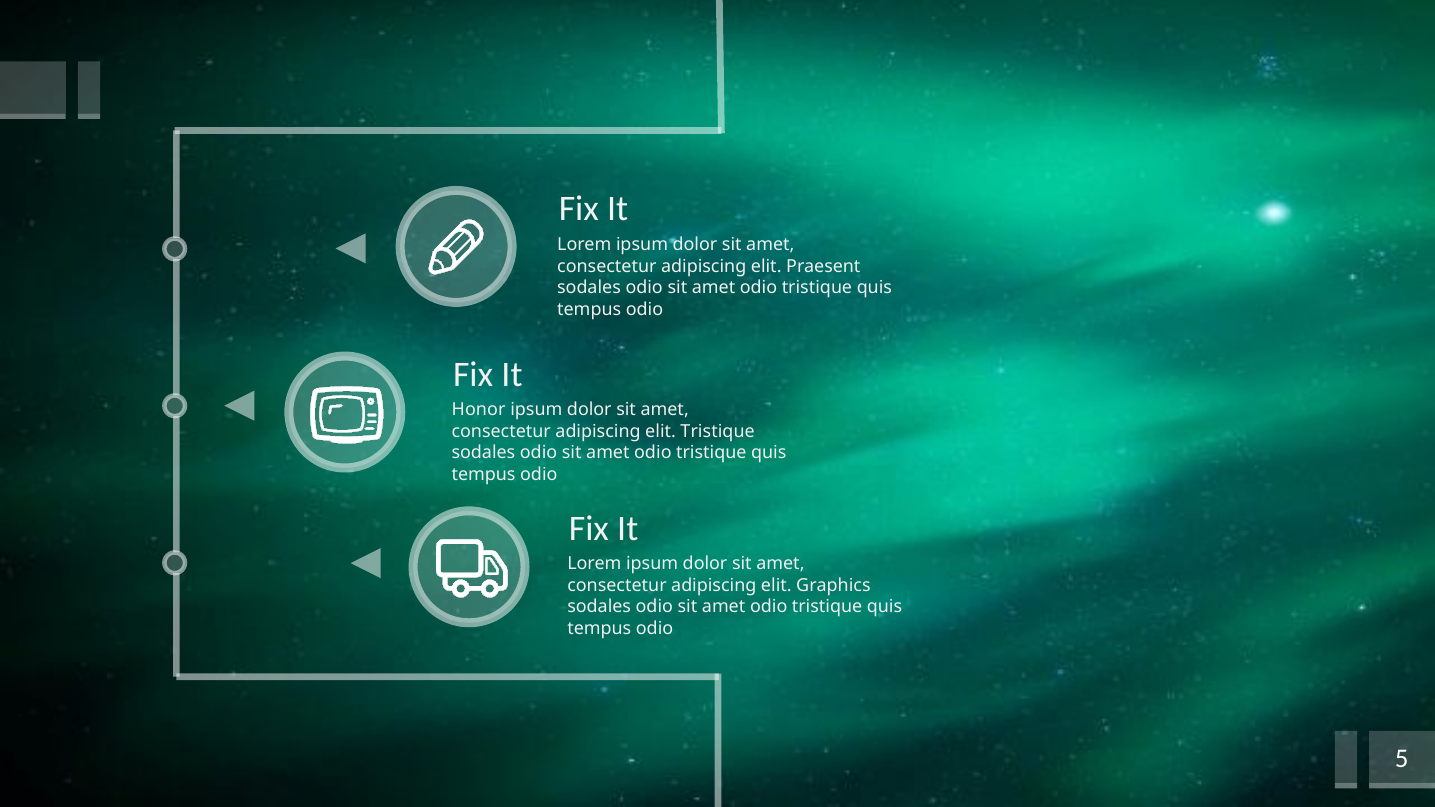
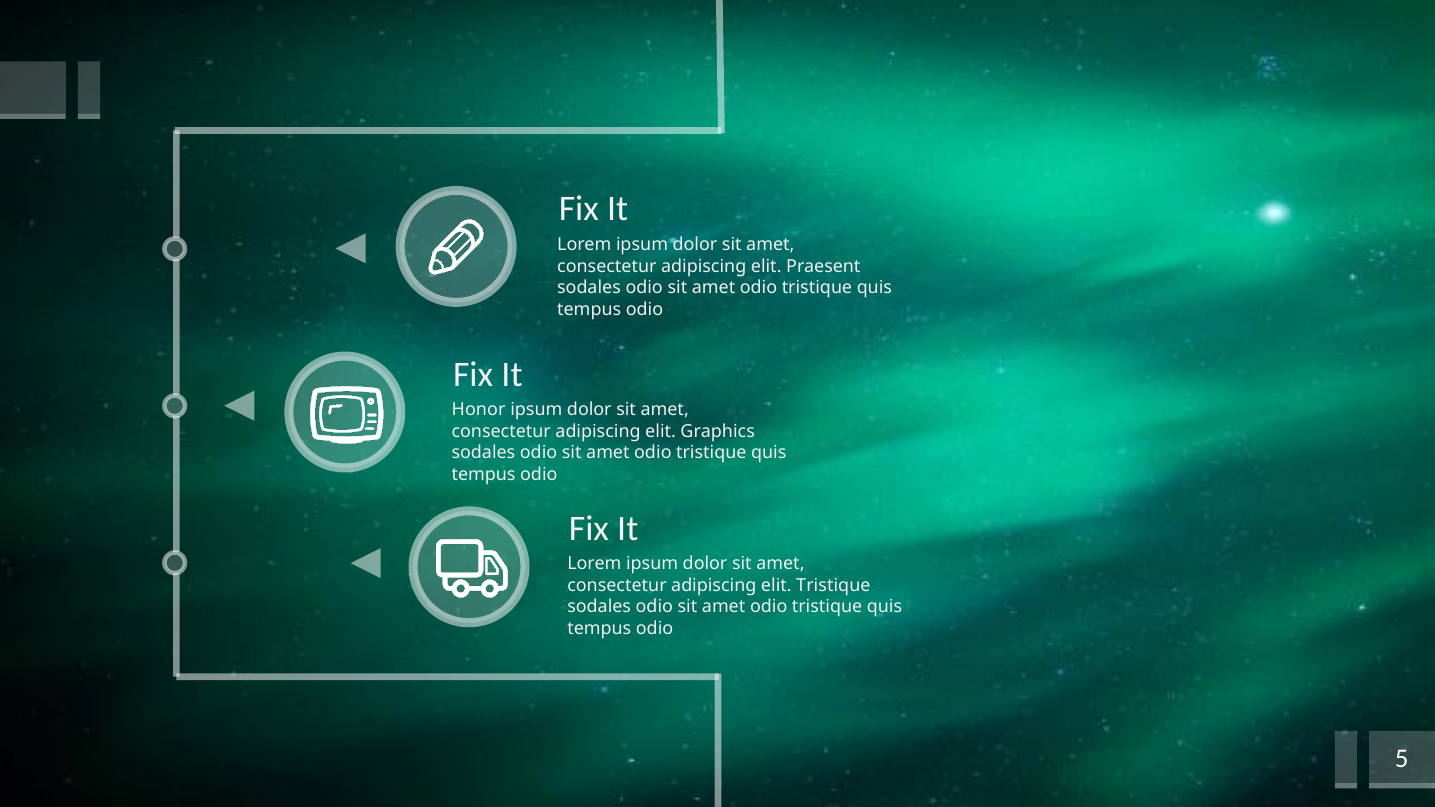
elit Tristique: Tristique -> Graphics (718, 431)
elit Graphics: Graphics -> Tristique (833, 586)
